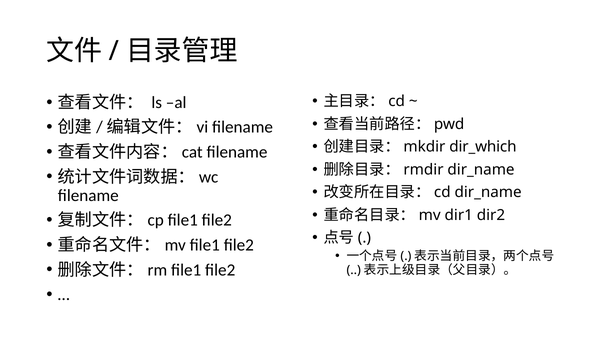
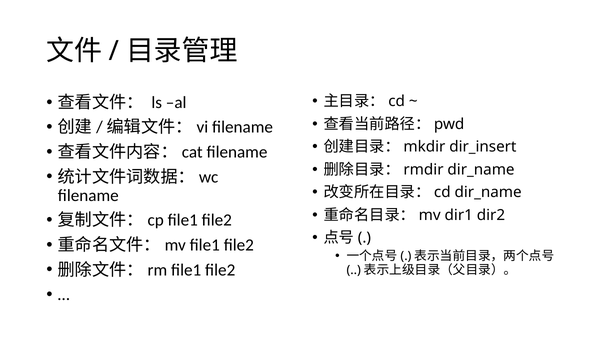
dir_which: dir_which -> dir_insert (483, 147)
